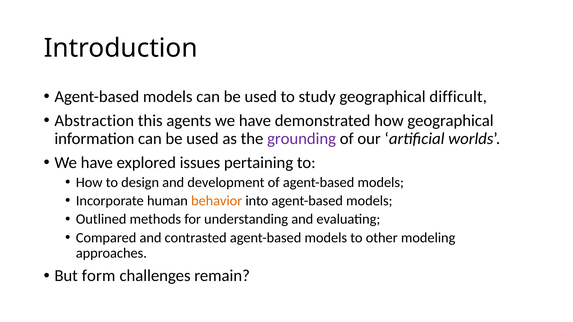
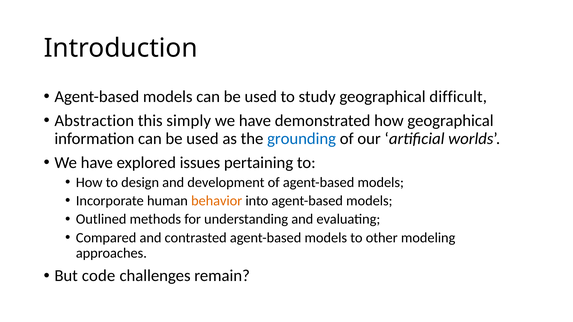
agents: agents -> simply (189, 121)
grounding colour: purple -> blue (302, 139)
form: form -> code (99, 276)
